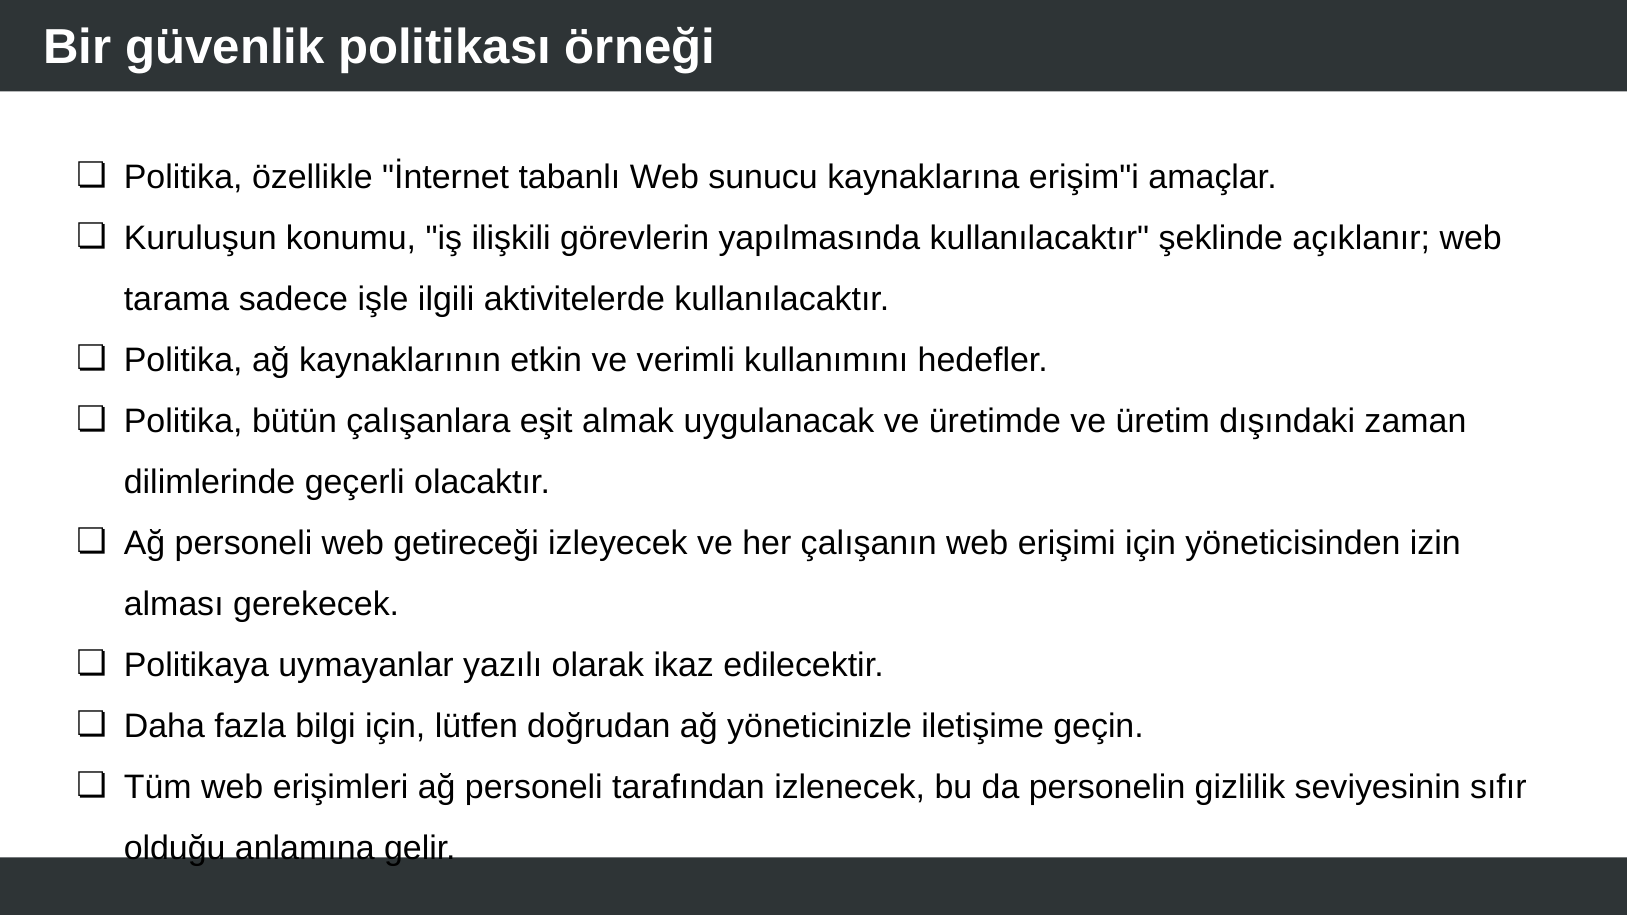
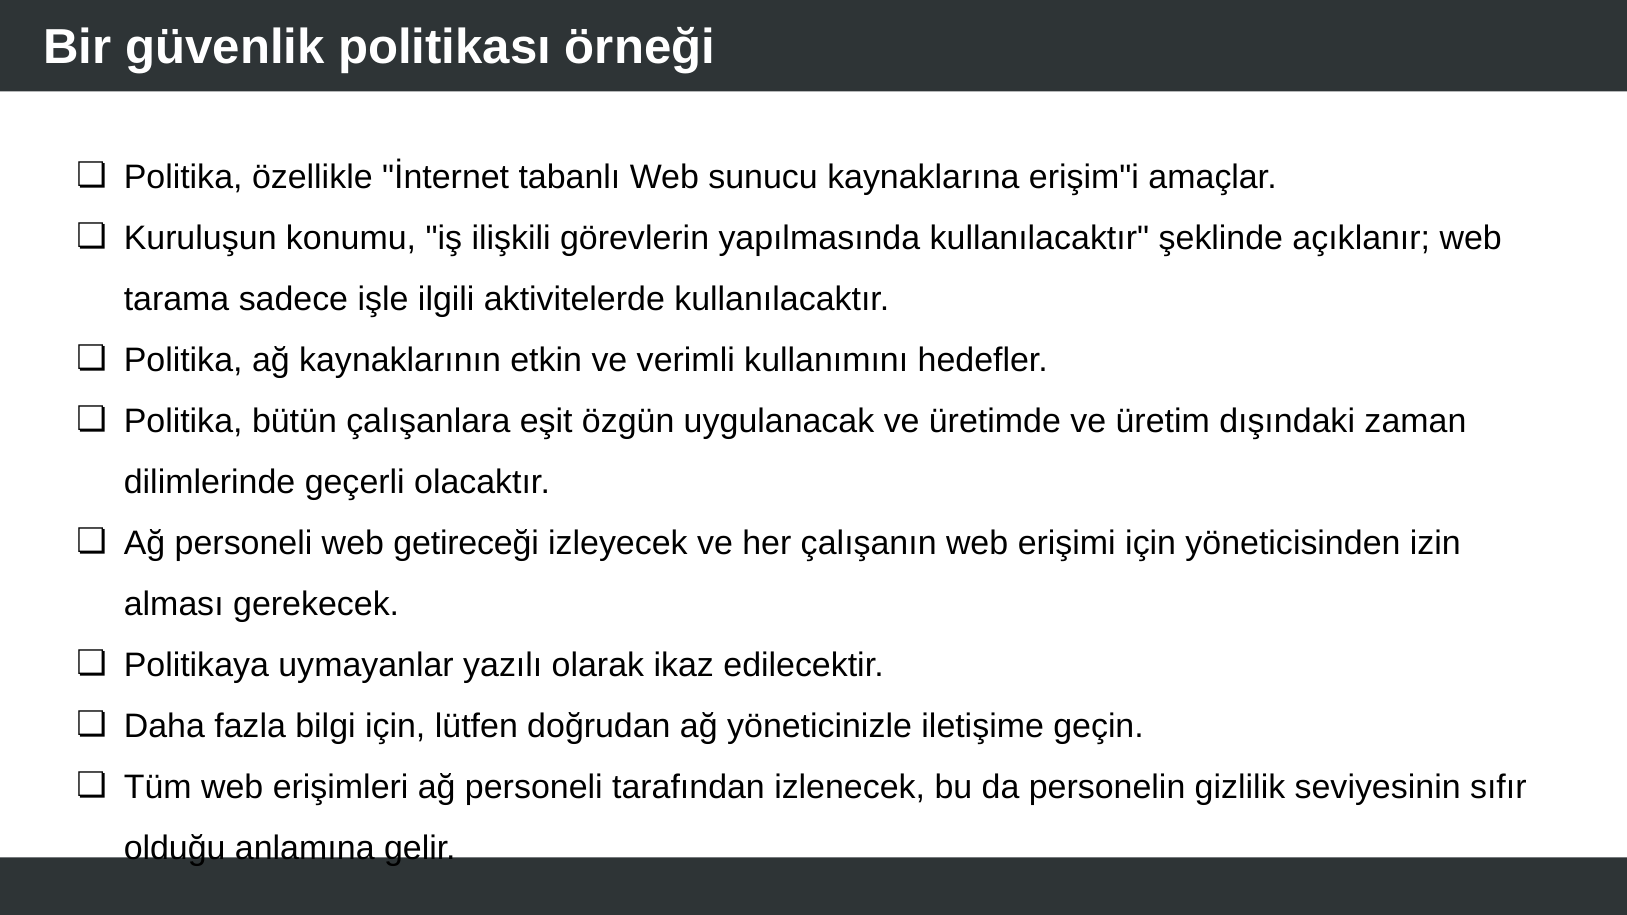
almak: almak -> özgün (628, 421)
